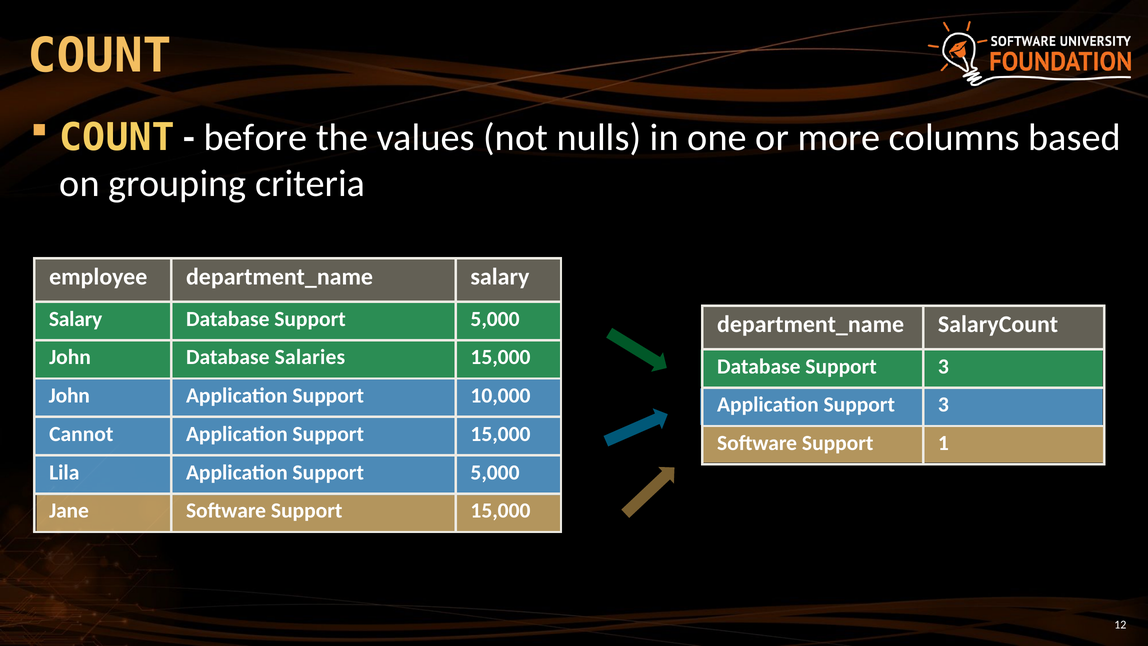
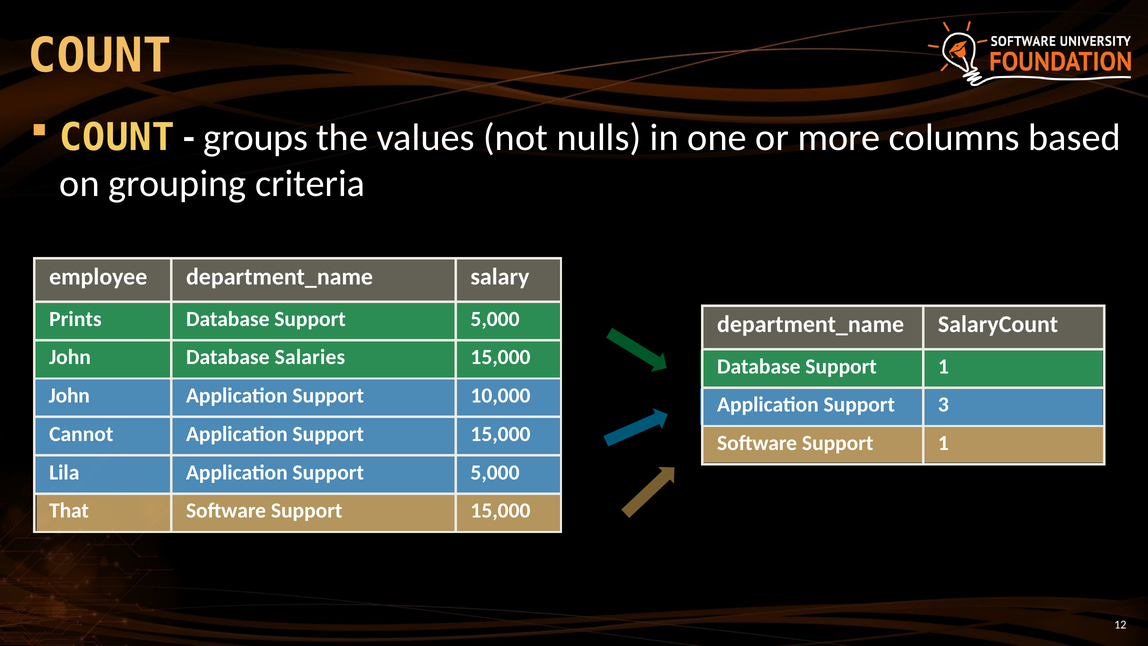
before: before -> groups (256, 137)
Salary: Salary -> Prints (75, 319)
Database Support 3: 3 -> 1 (943, 366)
Jane: Jane -> That (69, 511)
